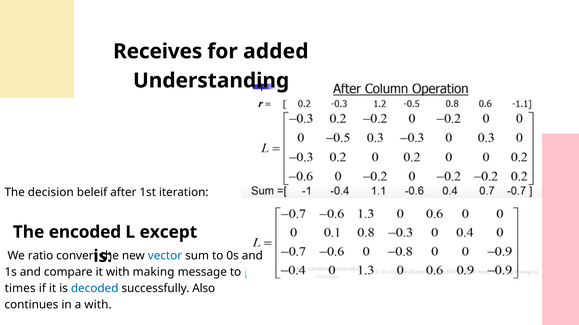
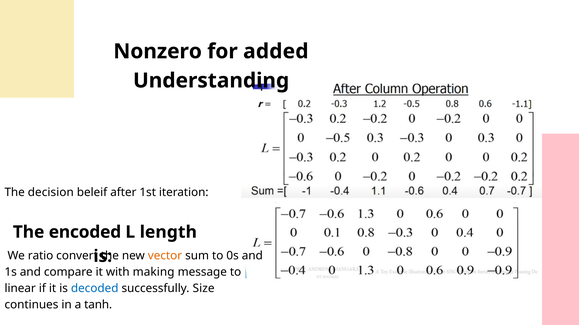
Receives: Receives -> Nonzero (158, 51)
except: except -> length (168, 233)
vector colour: blue -> orange (165, 256)
times: times -> linear (20, 289)
Also: Also -> Size (204, 289)
a with: with -> tanh (98, 305)
